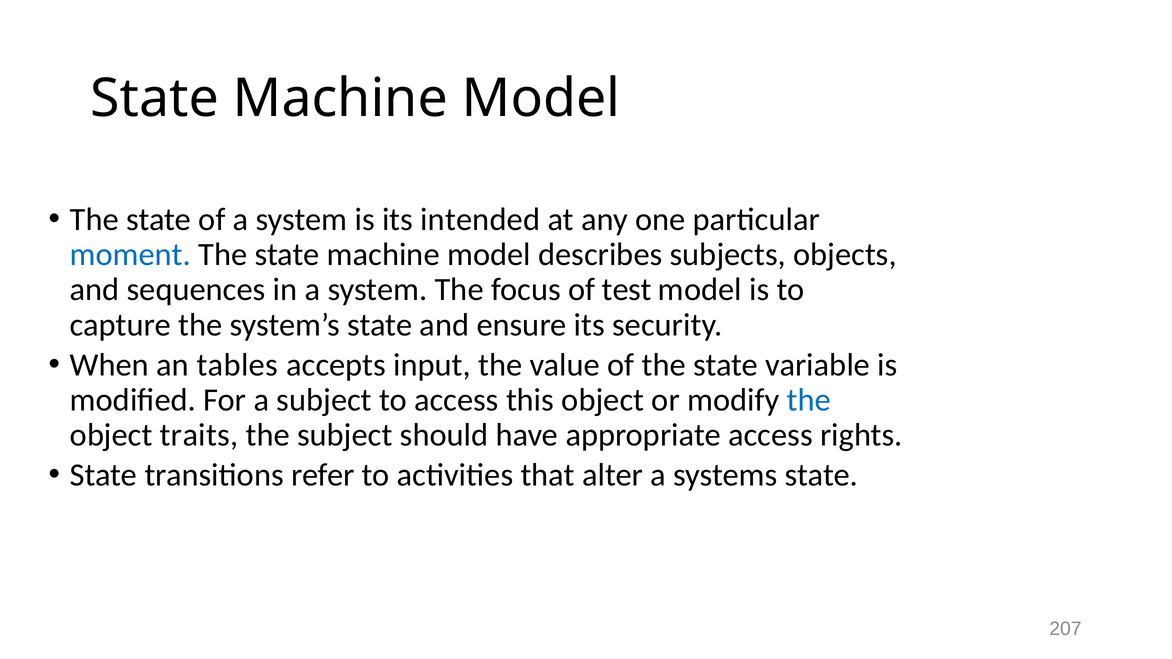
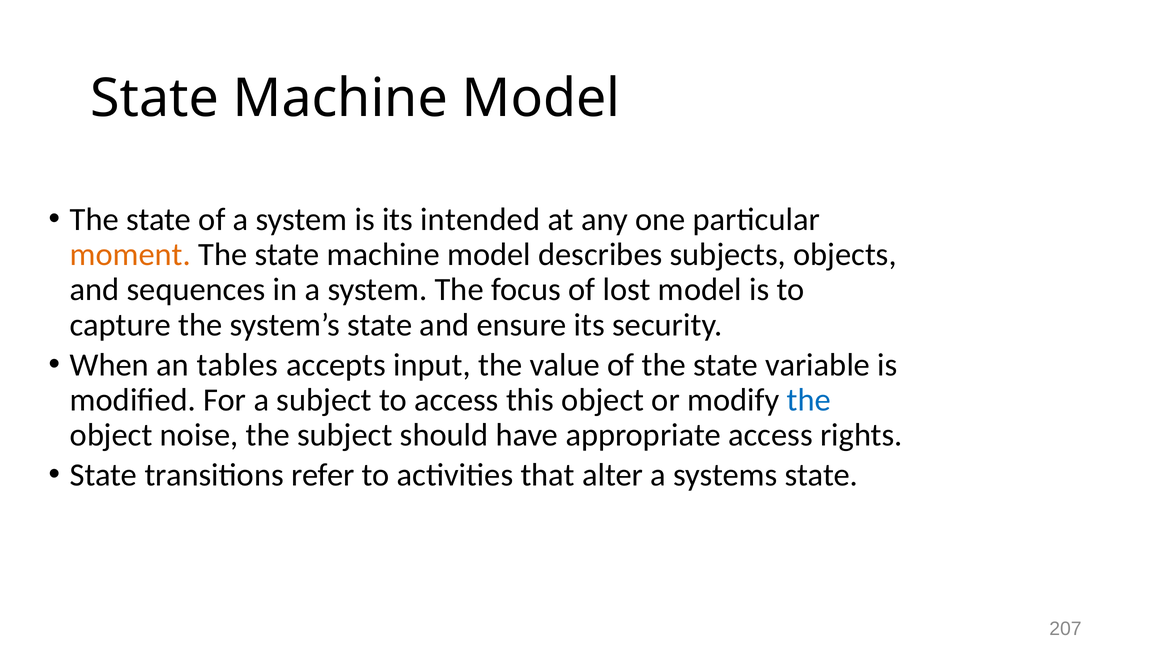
moment colour: blue -> orange (130, 255)
test: test -> lost (627, 290)
traits: traits -> noise (199, 435)
